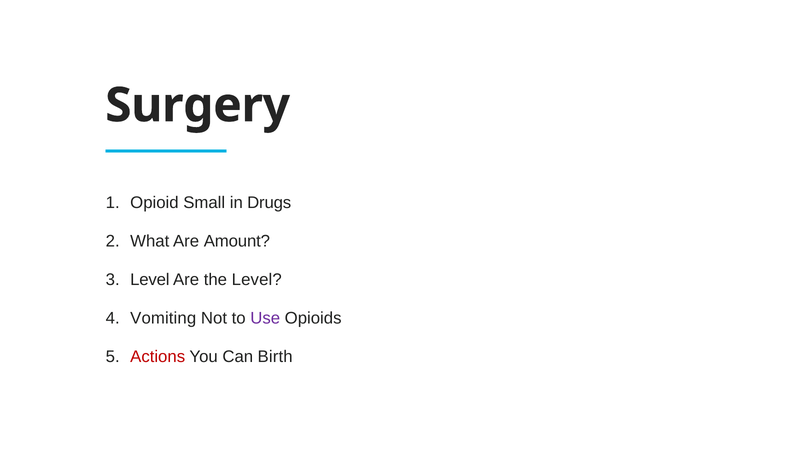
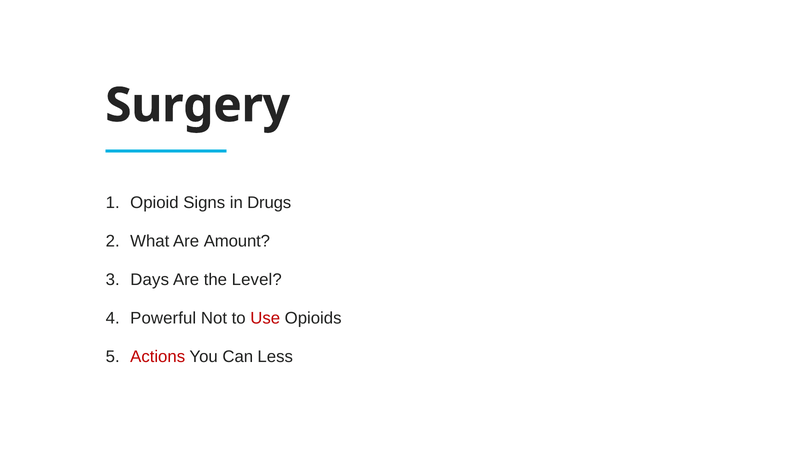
Small: Small -> Signs (204, 202)
Level: Level -> Days (150, 280)
Vomiting: Vomiting -> Powerful (163, 318)
Use colour: purple -> red (265, 318)
Birth: Birth -> Less (275, 357)
